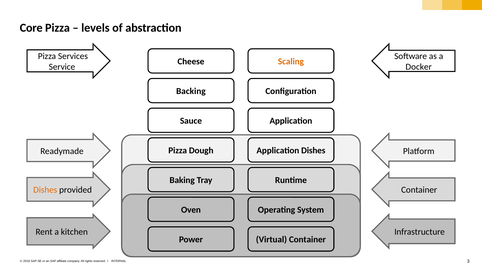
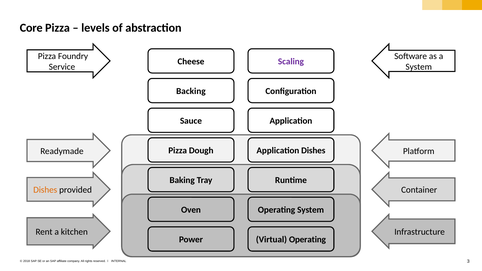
Services: Services -> Foundry (73, 56)
Scaling colour: orange -> purple (291, 62)
Docker: Docker -> System (419, 67)
Virtual Container: Container -> Operating (307, 240)
